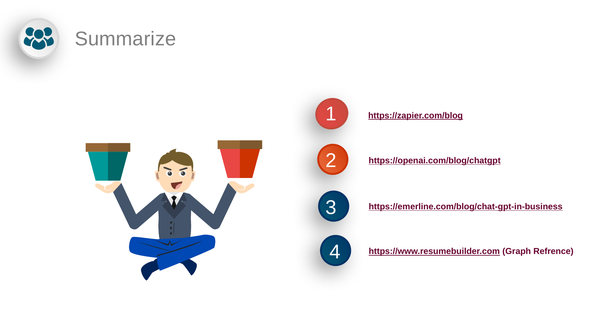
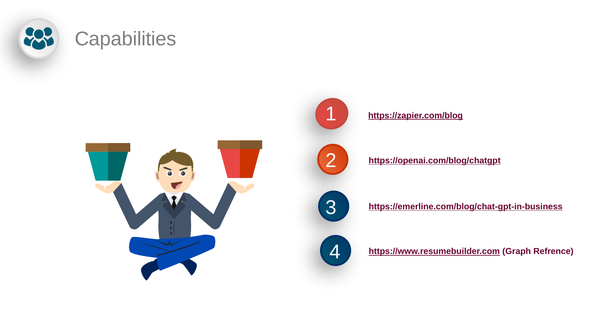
Summarize: Summarize -> Capabilities (126, 39)
